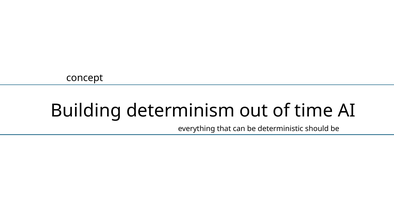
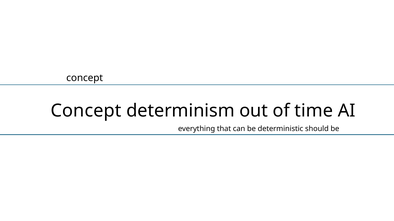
Building: Building -> Concept (86, 111)
